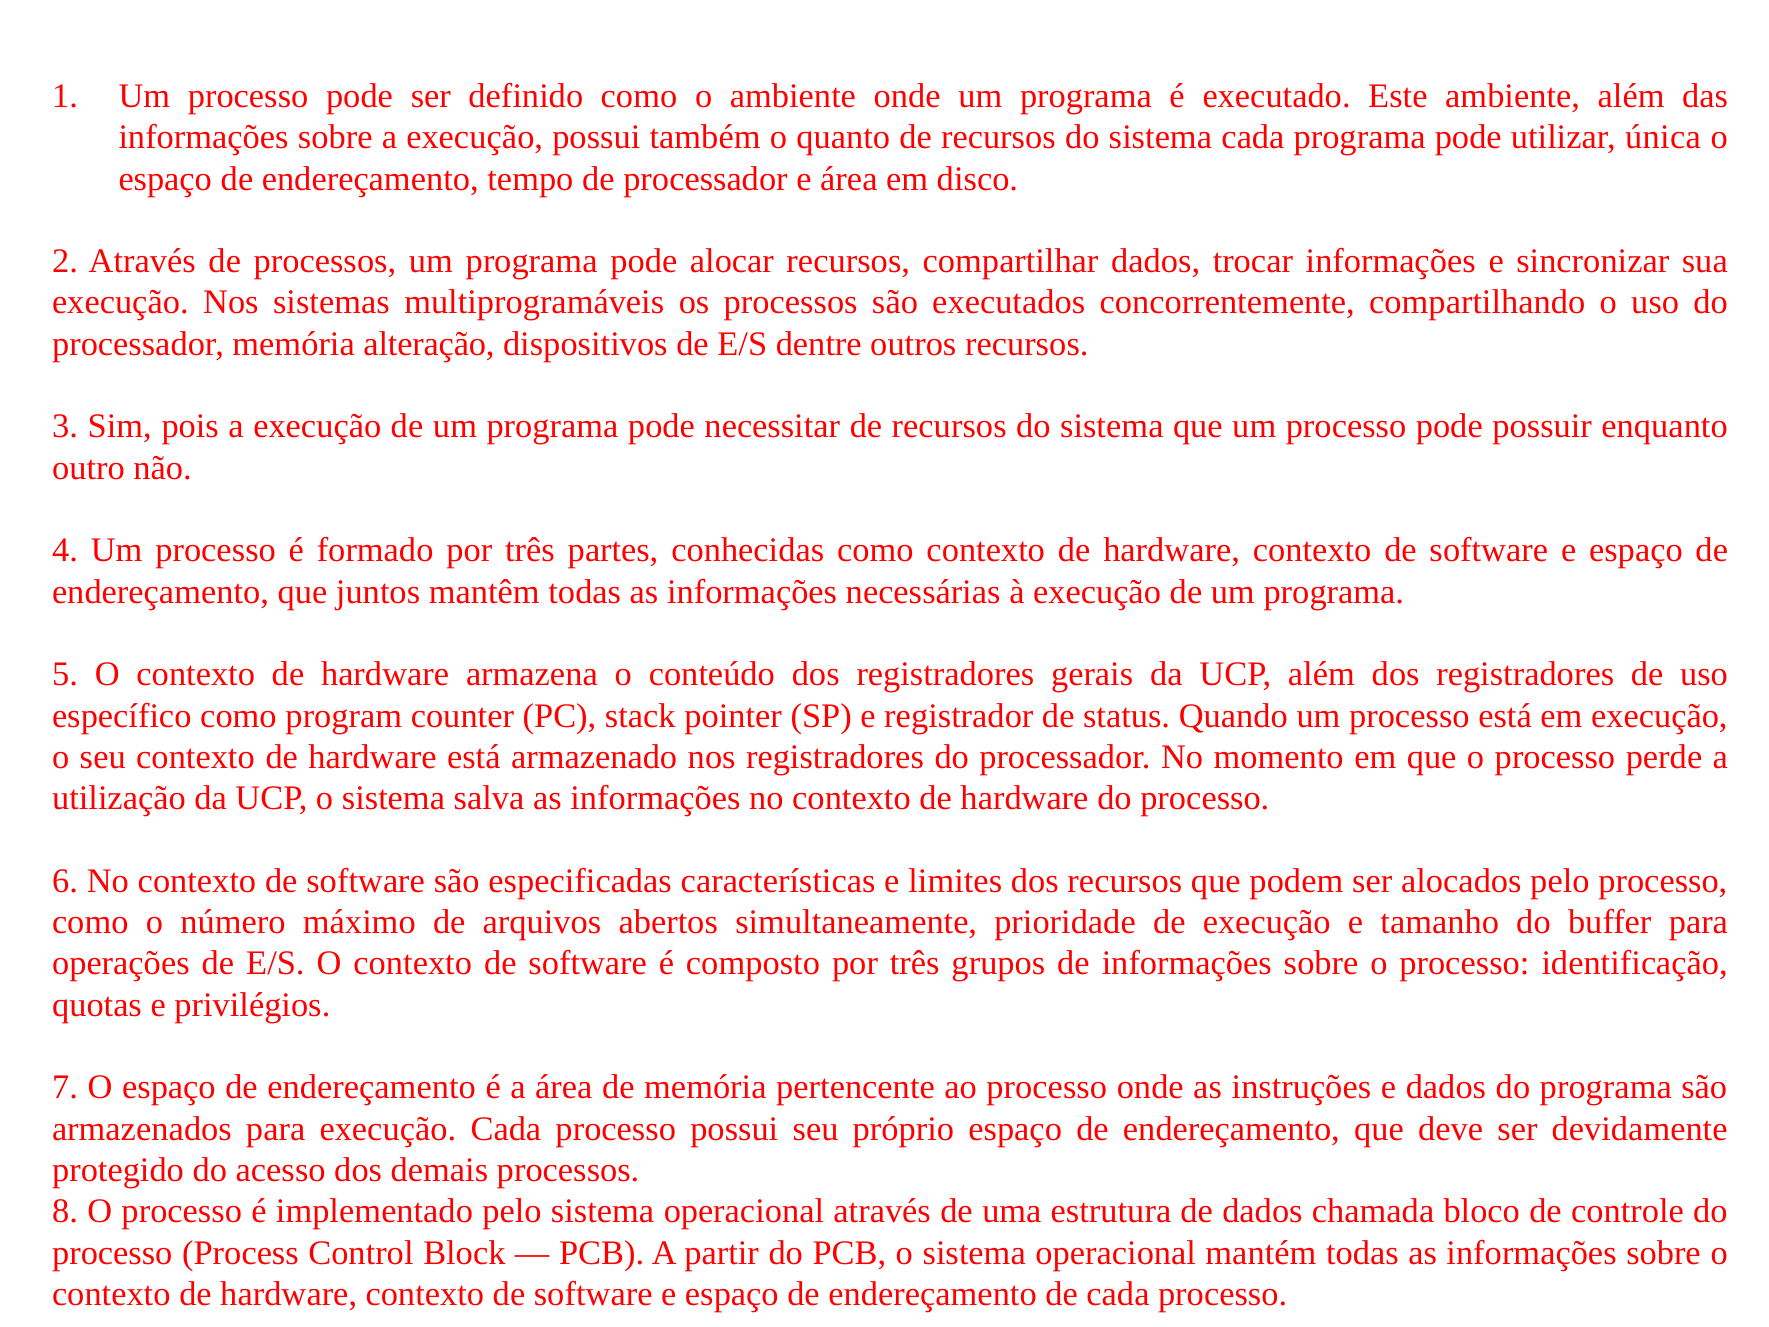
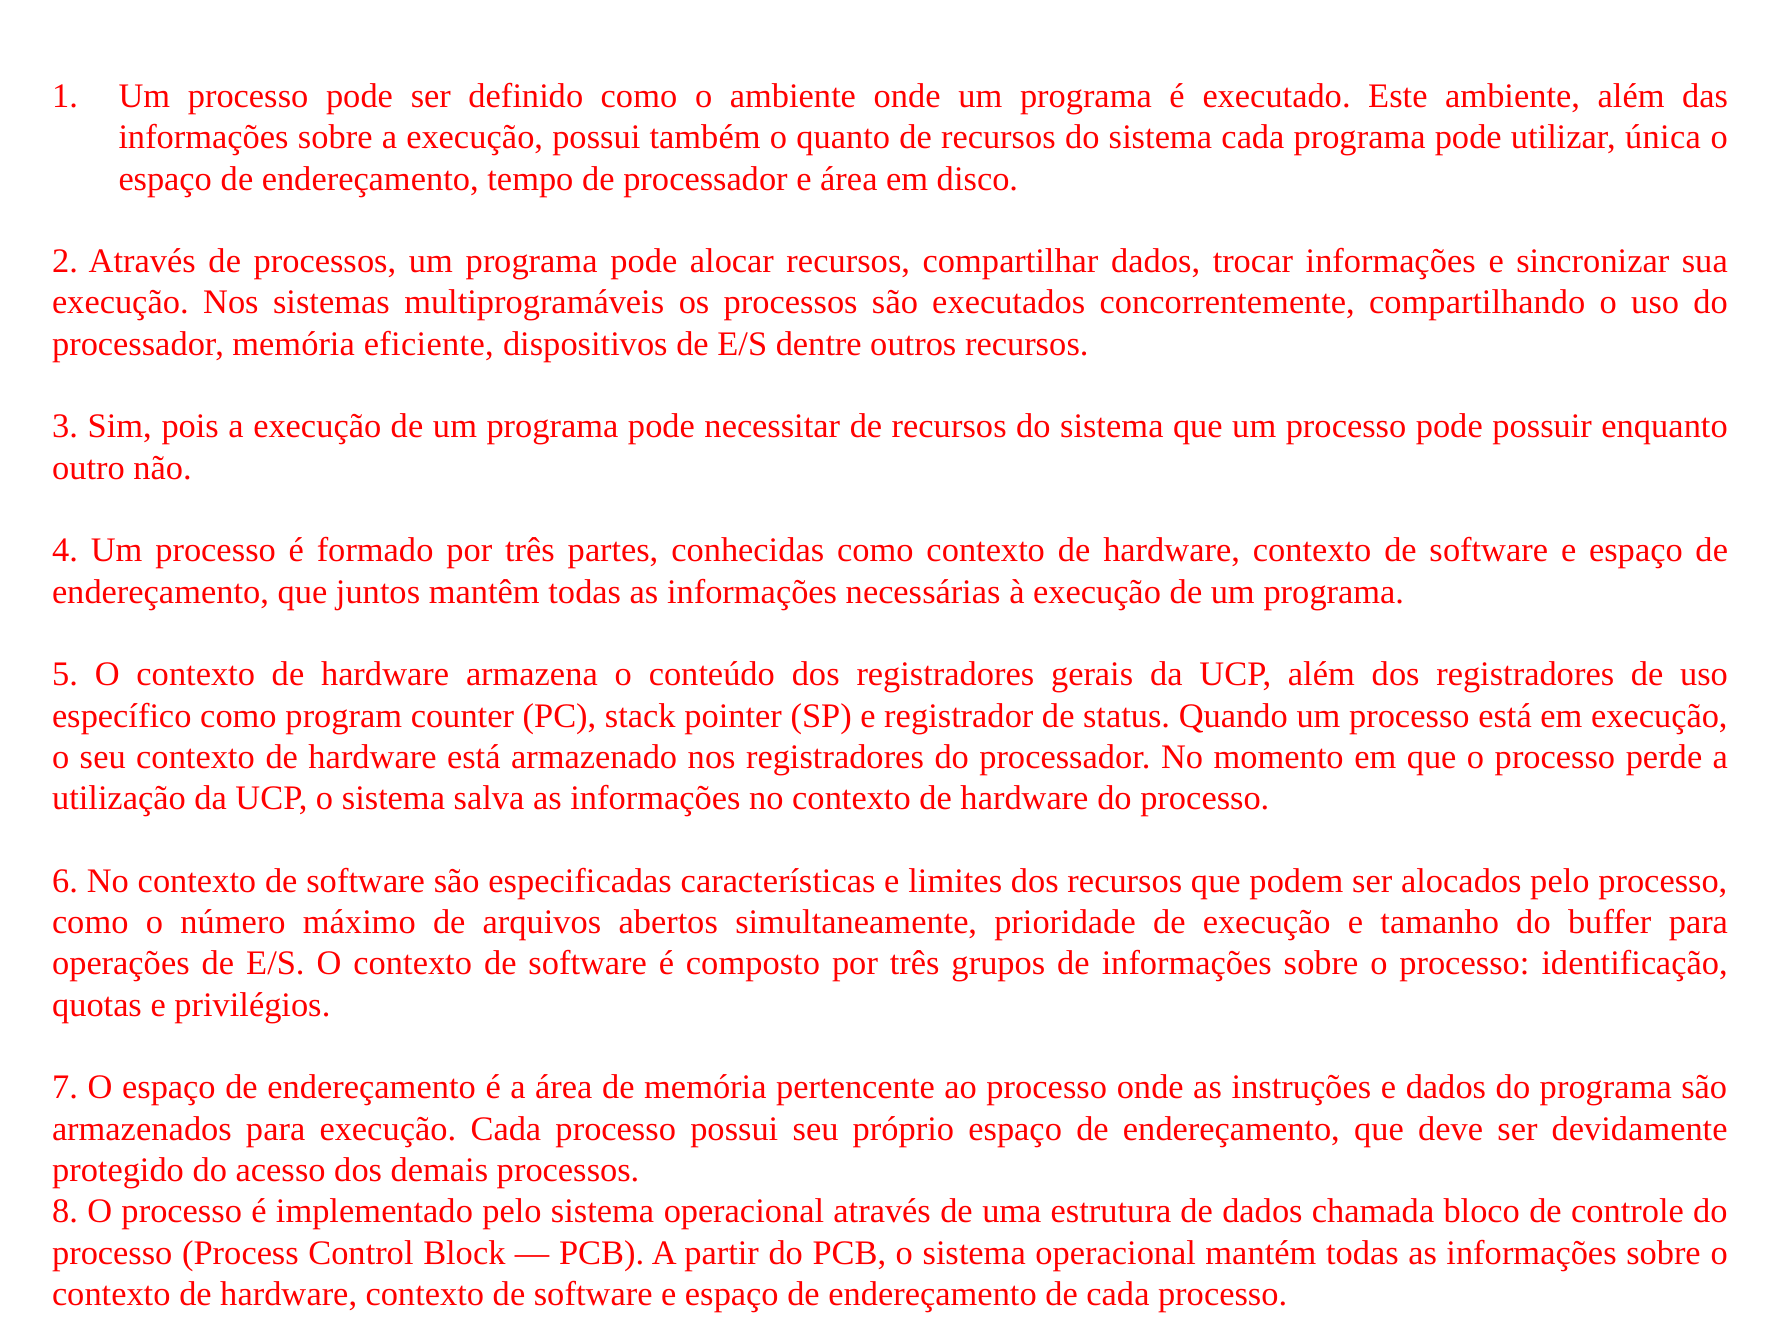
alteração: alteração -> eficiente (429, 344)
